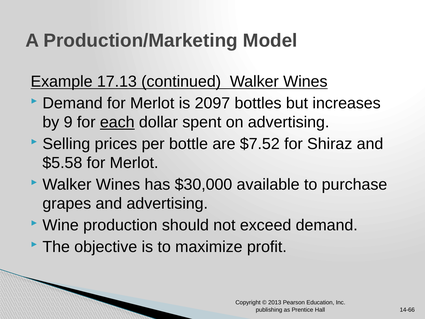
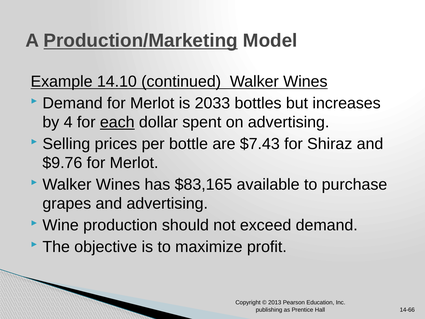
Production/Marketing underline: none -> present (141, 41)
17.13: 17.13 -> 14.10 (117, 82)
2097: 2097 -> 2033 (212, 103)
9: 9 -> 4 (68, 122)
$7.52: $7.52 -> $7.43 (260, 144)
$5.58: $5.58 -> $9.76 (62, 163)
$30,000: $30,000 -> $83,165 (203, 184)
